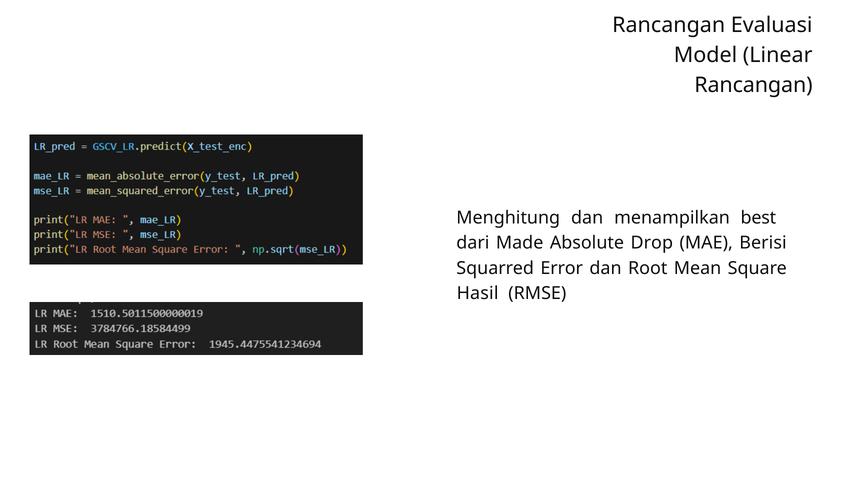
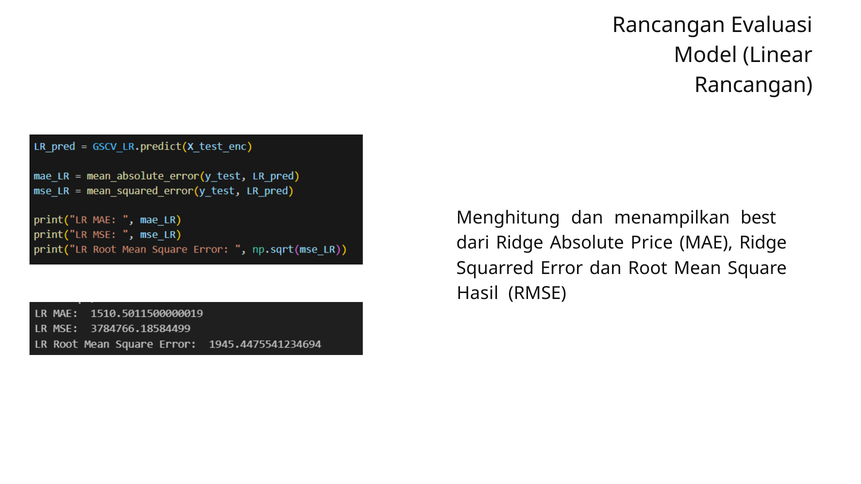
dari Made: Made -> Ridge (520, 243)
Drop: Drop -> Price (652, 243)
MAE Berisi: Berisi -> Ridge (763, 243)
